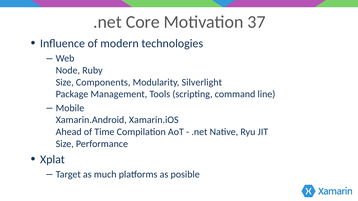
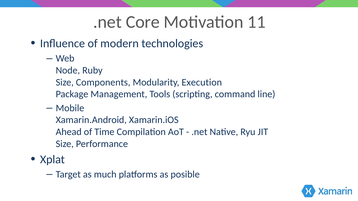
37: 37 -> 11 (257, 22)
Silverlight: Silverlight -> Execution (202, 82)
